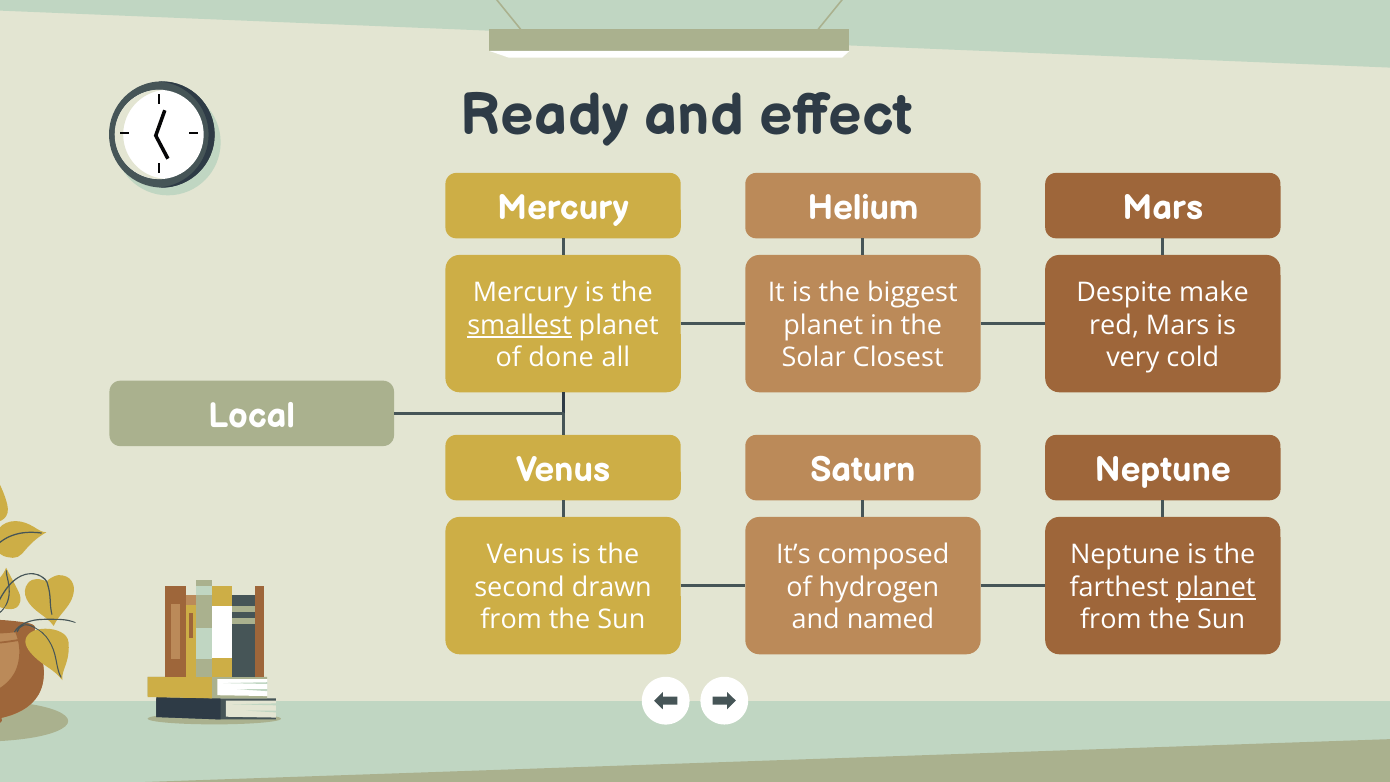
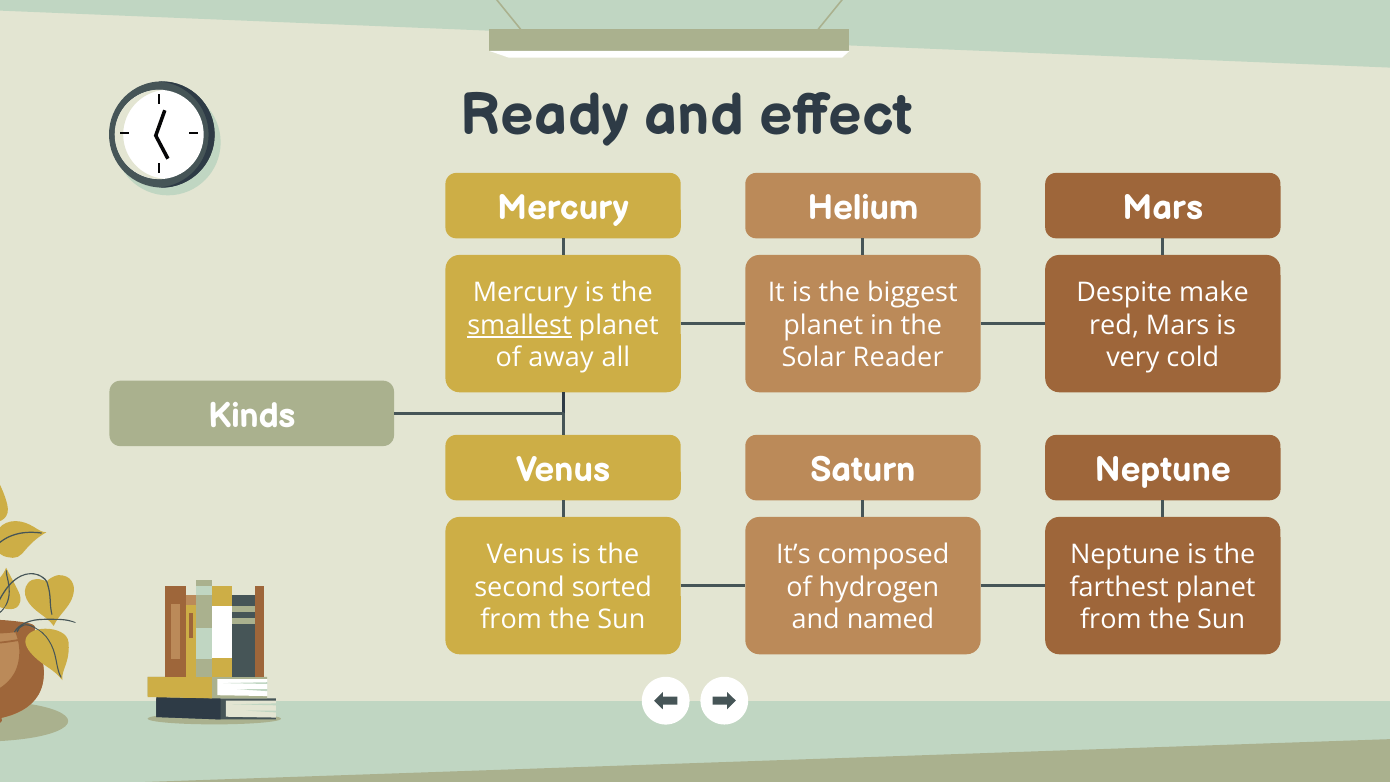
done: done -> away (561, 358)
Closest: Closest -> Reader (898, 358)
Local: Local -> Kinds (252, 416)
drawn: drawn -> sorted (612, 587)
planet underline: present -> none (1216, 587)
